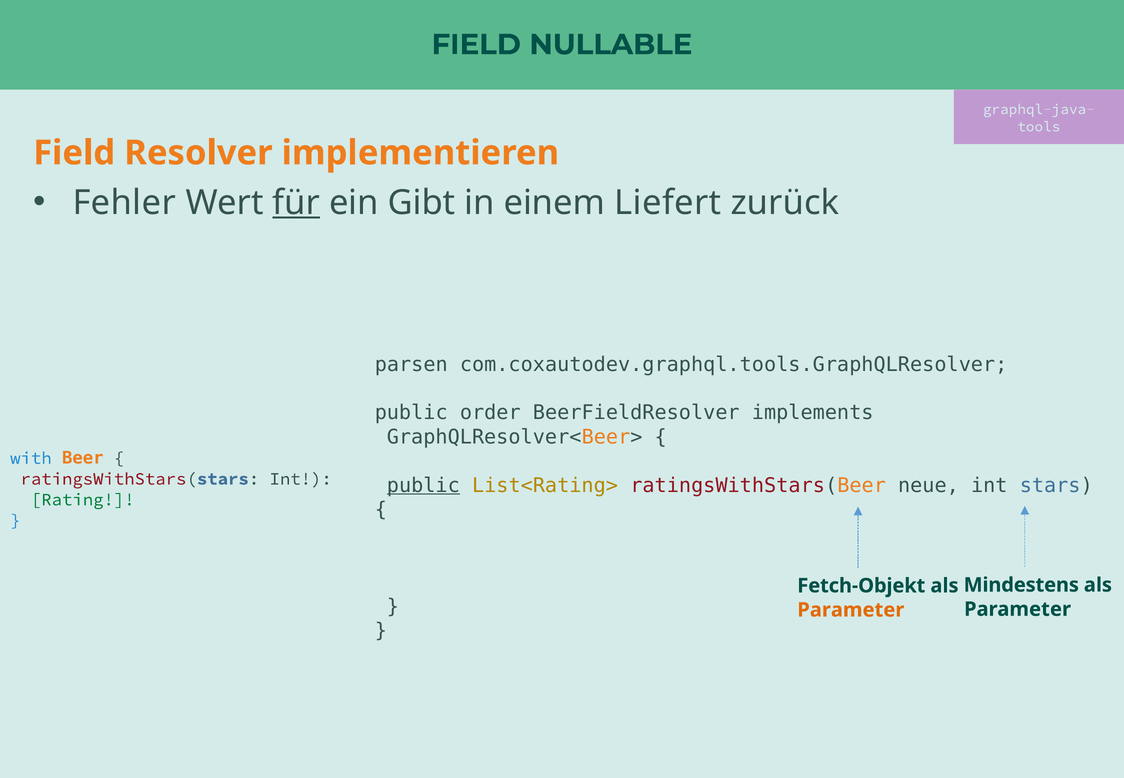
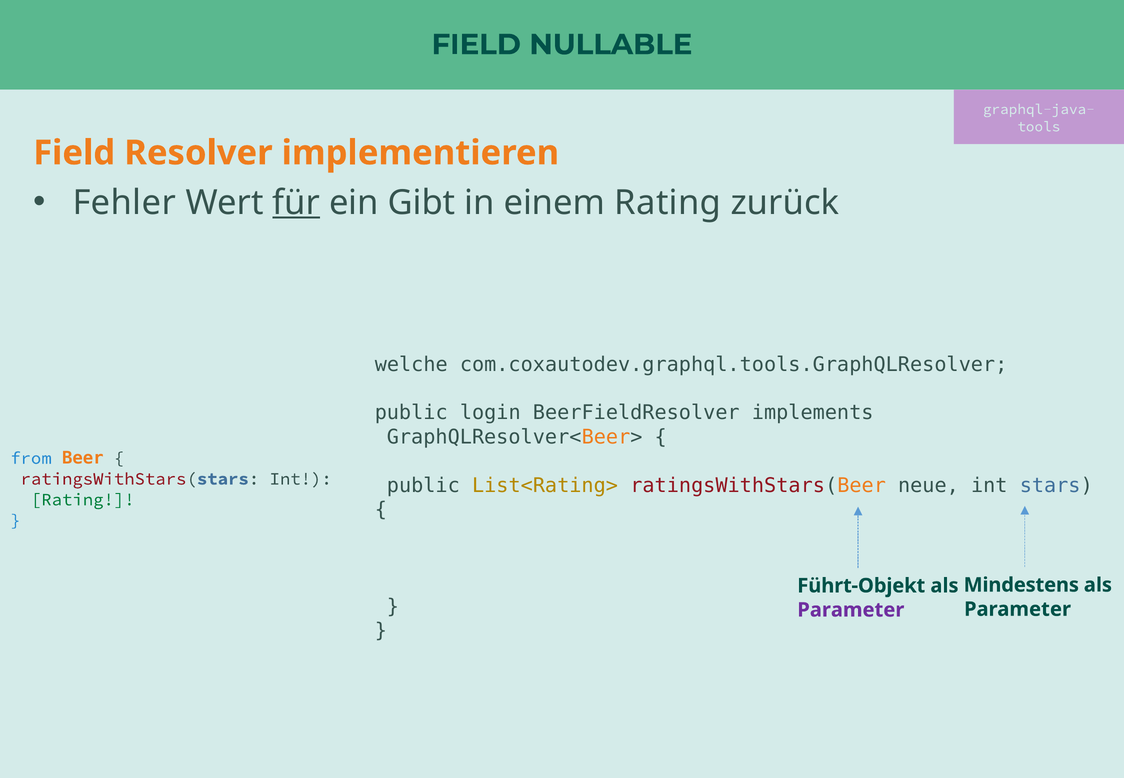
einem Liefert: Liefert -> Rating (668, 203)
parsen: parsen -> welche (411, 364)
order: order -> login (490, 413)
with: with -> from (31, 458)
public underline: present -> none (423, 486)
Fetch-Objekt: Fetch-Objekt -> Führt-Objekt (861, 586)
Parameter colour: orange -> purple (851, 610)
